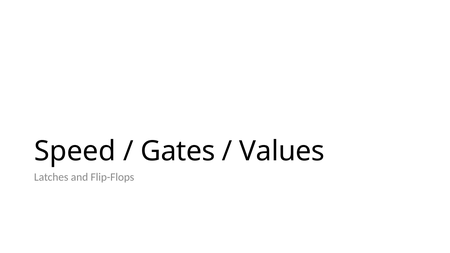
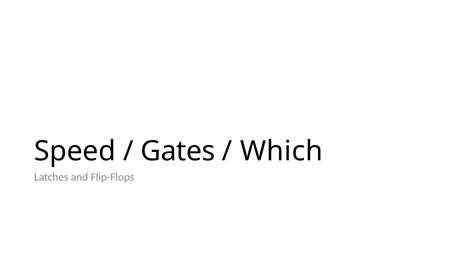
Values: Values -> Which (282, 151)
